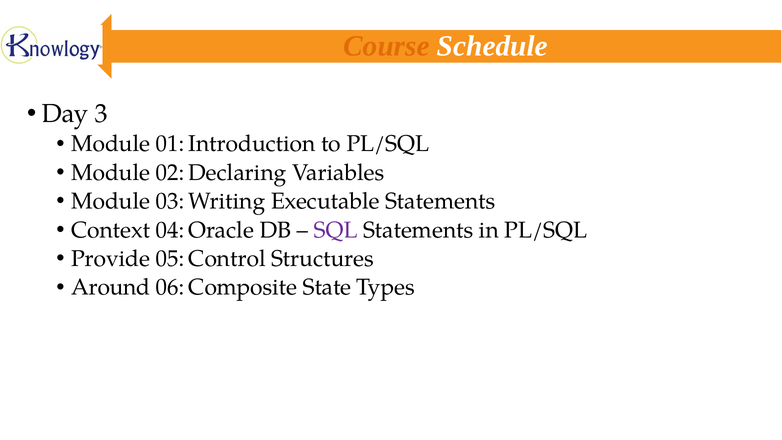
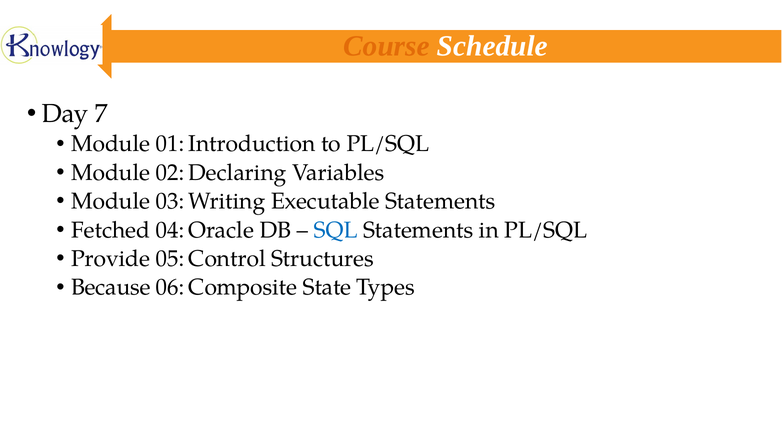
3: 3 -> 7 (101, 113)
Context: Context -> Fetched (111, 230)
SQL colour: purple -> blue (336, 230)
Around: Around -> Because (111, 287)
